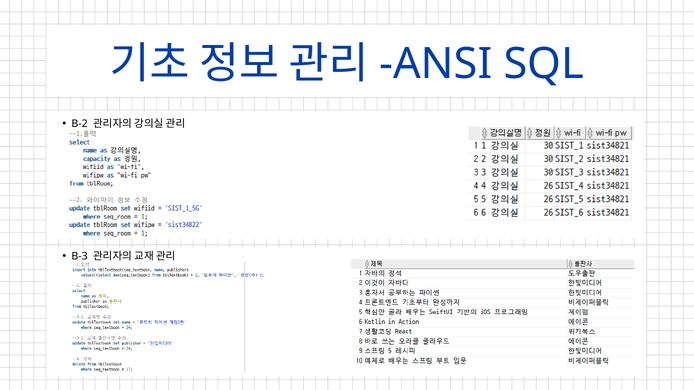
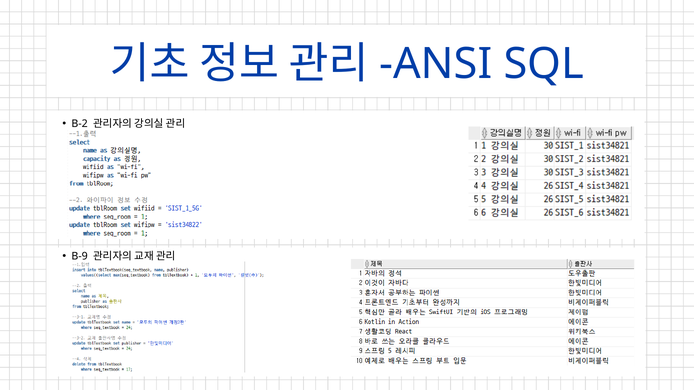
B-3: B-3 -> B-9 (80, 257)
